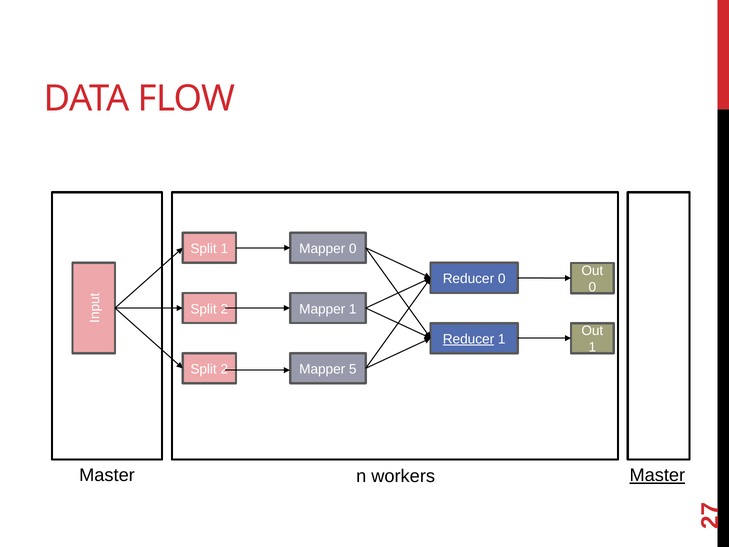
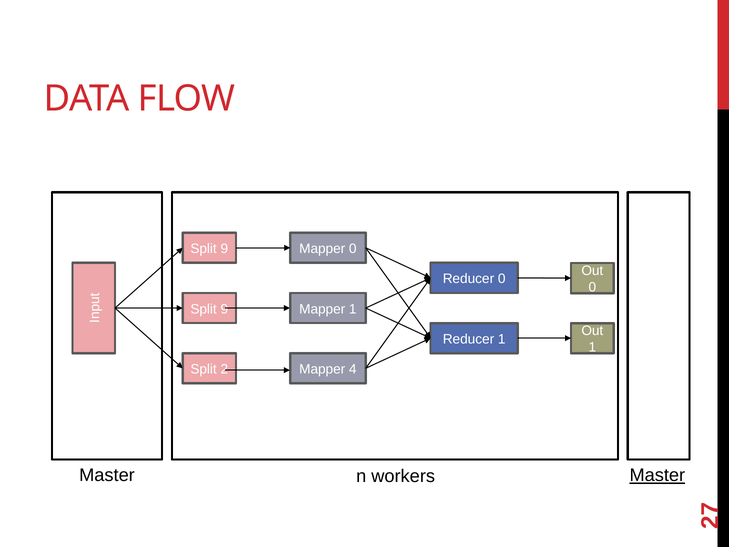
1: 1 -> 9 (224, 249)
2: 2 -> 9 (224, 309)
Reducer underline: present -> none (468, 339)
5: 5 -> 4 (353, 369)
